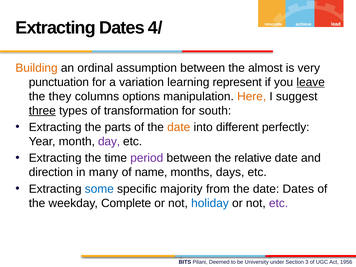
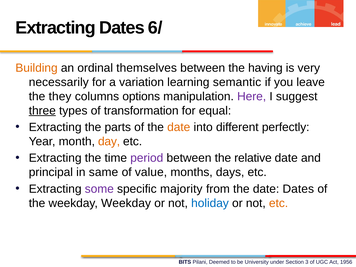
4/: 4/ -> 6/ (155, 28)
assumption: assumption -> themselves (147, 68)
almost: almost -> having (265, 68)
punctuation: punctuation -> necessarily (59, 82)
represent: represent -> semantic (237, 82)
leave underline: present -> none (311, 82)
Here colour: orange -> purple (252, 96)
south: south -> equal (215, 111)
day colour: purple -> orange (109, 141)
direction: direction -> principal (51, 172)
many: many -> same (104, 172)
name: name -> value (151, 172)
some colour: blue -> purple (99, 189)
weekday Complete: Complete -> Weekday (126, 203)
etc colour: purple -> orange (279, 203)
